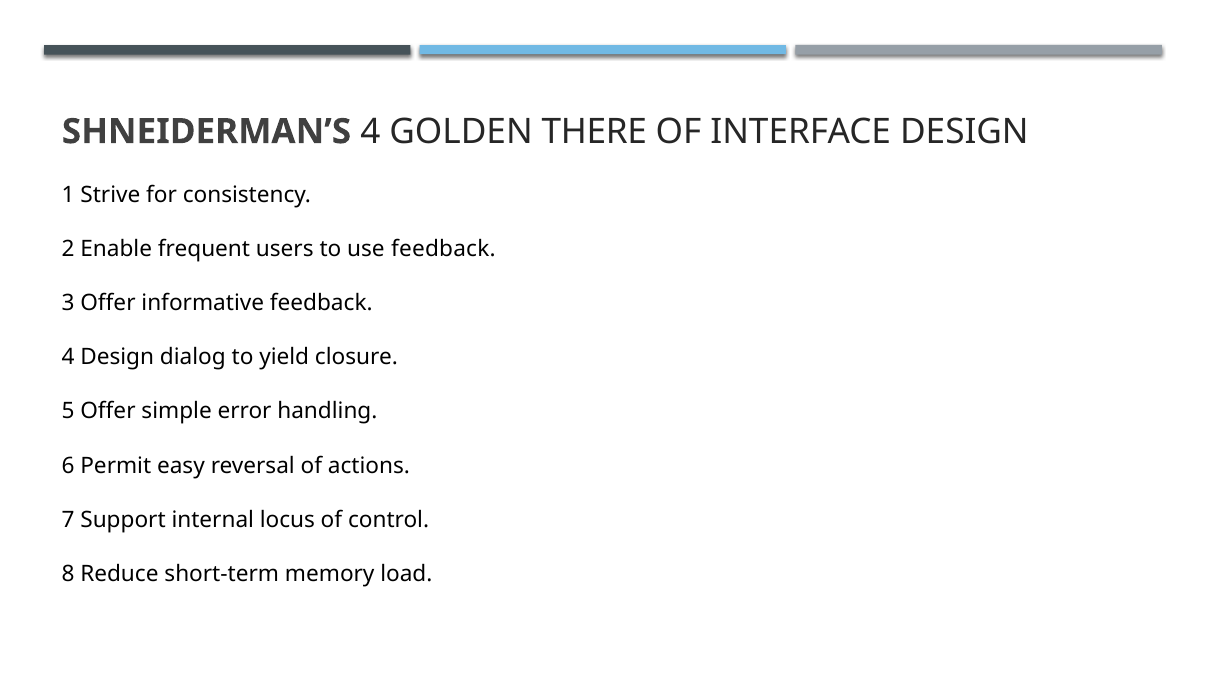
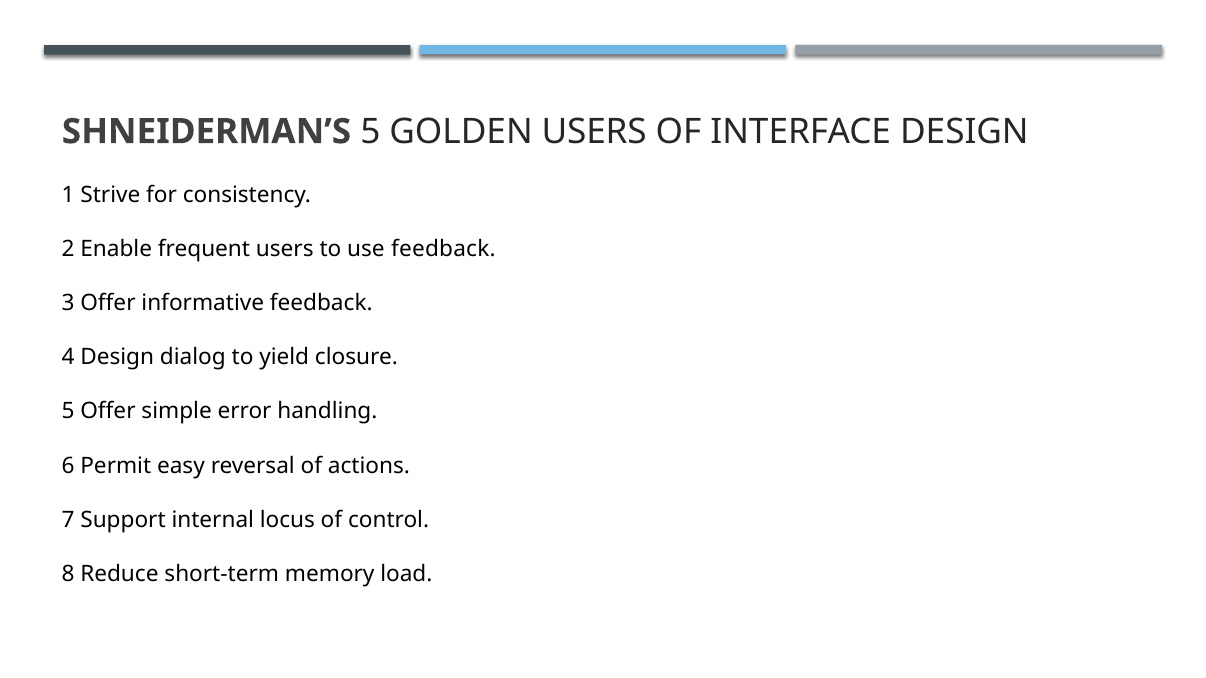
SHNEIDERMAN’S 4: 4 -> 5 (370, 132)
GOLDEN THERE: THERE -> USERS (594, 132)
